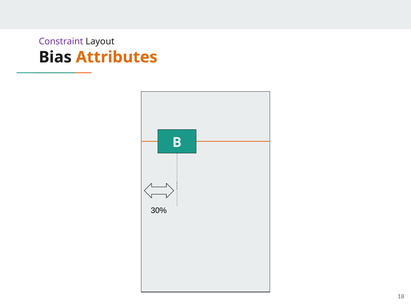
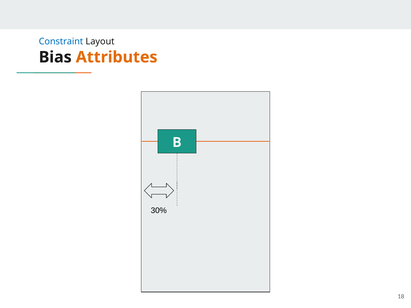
Constraint colour: purple -> blue (61, 42)
